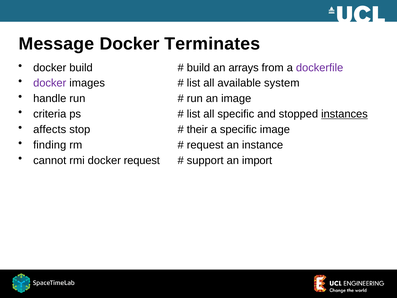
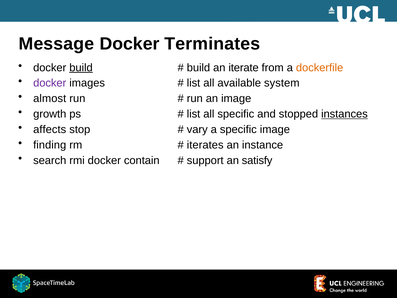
build underline: none -> present (81, 68)
arrays: arrays -> iterate (244, 68)
dockerfile colour: purple -> orange (320, 68)
handle: handle -> almost (50, 98)
criteria: criteria -> growth (50, 114)
their: their -> vary (197, 129)
request: request -> iterates (205, 145)
cannot: cannot -> search (50, 160)
docker request: request -> contain (142, 160)
import: import -> satisfy (257, 160)
